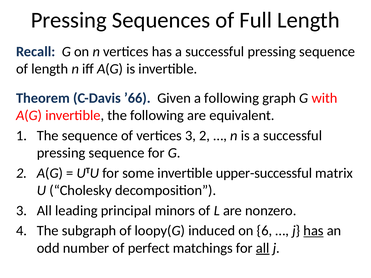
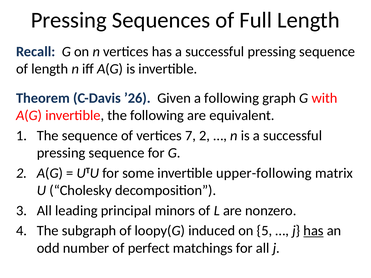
’66: ’66 -> ’26 (137, 98)
vertices 3: 3 -> 7 (190, 136)
upper-successful: upper-successful -> upper-following (264, 173)
6: 6 -> 5 (264, 231)
all underline: present -> none (263, 248)
